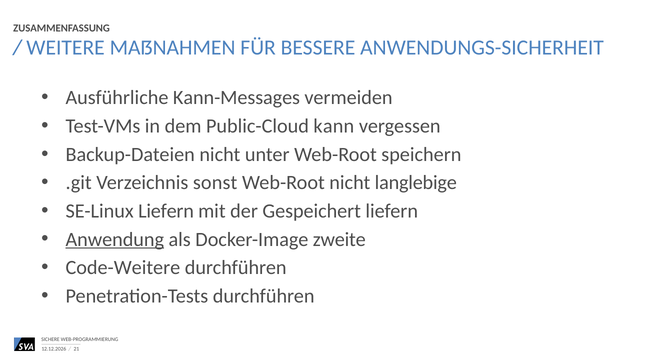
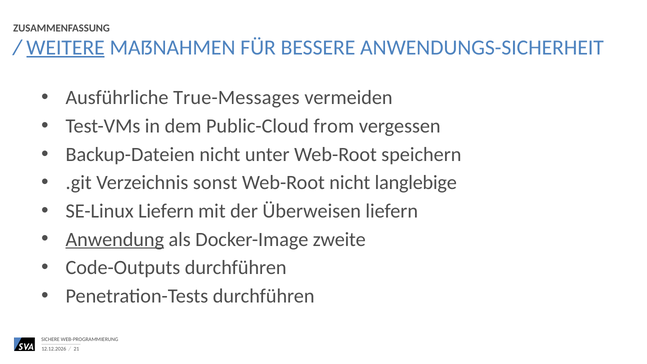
WEITERE underline: none -> present (66, 47)
Kann-Messages: Kann-Messages -> True-Messages (236, 98)
kann: kann -> from (334, 126)
Gespeichert: Gespeichert -> Überweisen (312, 211)
Code-Weitere: Code-Weitere -> Code-Outputs (123, 268)
